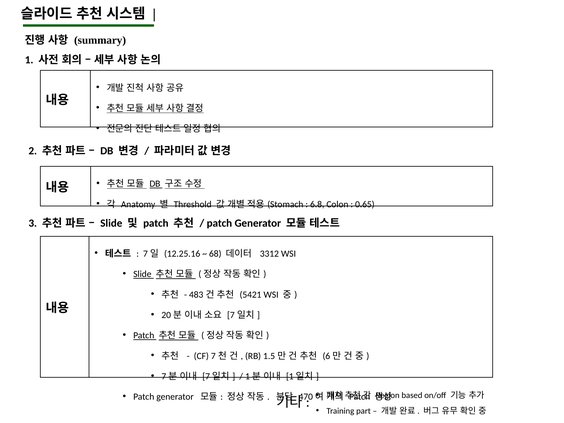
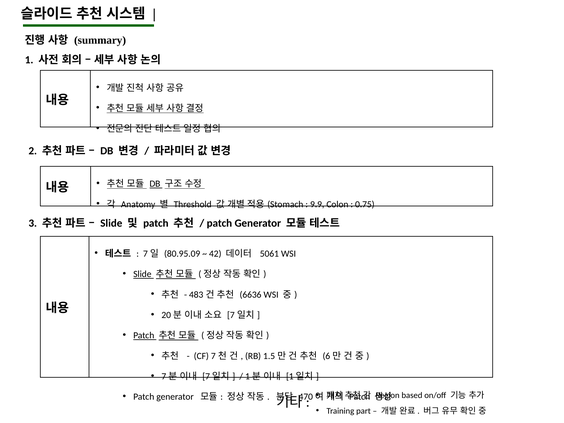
6.8: 6.8 -> 9.9 (317, 204)
0.65: 0.65 -> 0.75 (365, 204)
12.25.16: 12.25.16 -> 80.95.09 (182, 254)
68: 68 -> 42 (215, 254)
3312: 3312 -> 5061 (269, 254)
5421: 5421 -> 6636 (251, 295)
